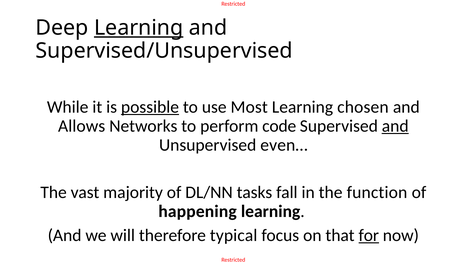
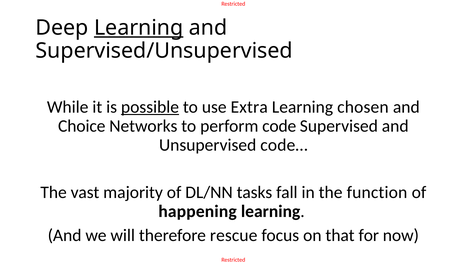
Most: Most -> Extra (249, 107)
Allows: Allows -> Choice (82, 126)
and underline: present -> none (395, 126)
even…: even… -> code… (284, 145)
typical: typical -> rescue (234, 235)
for underline: present -> none (369, 235)
